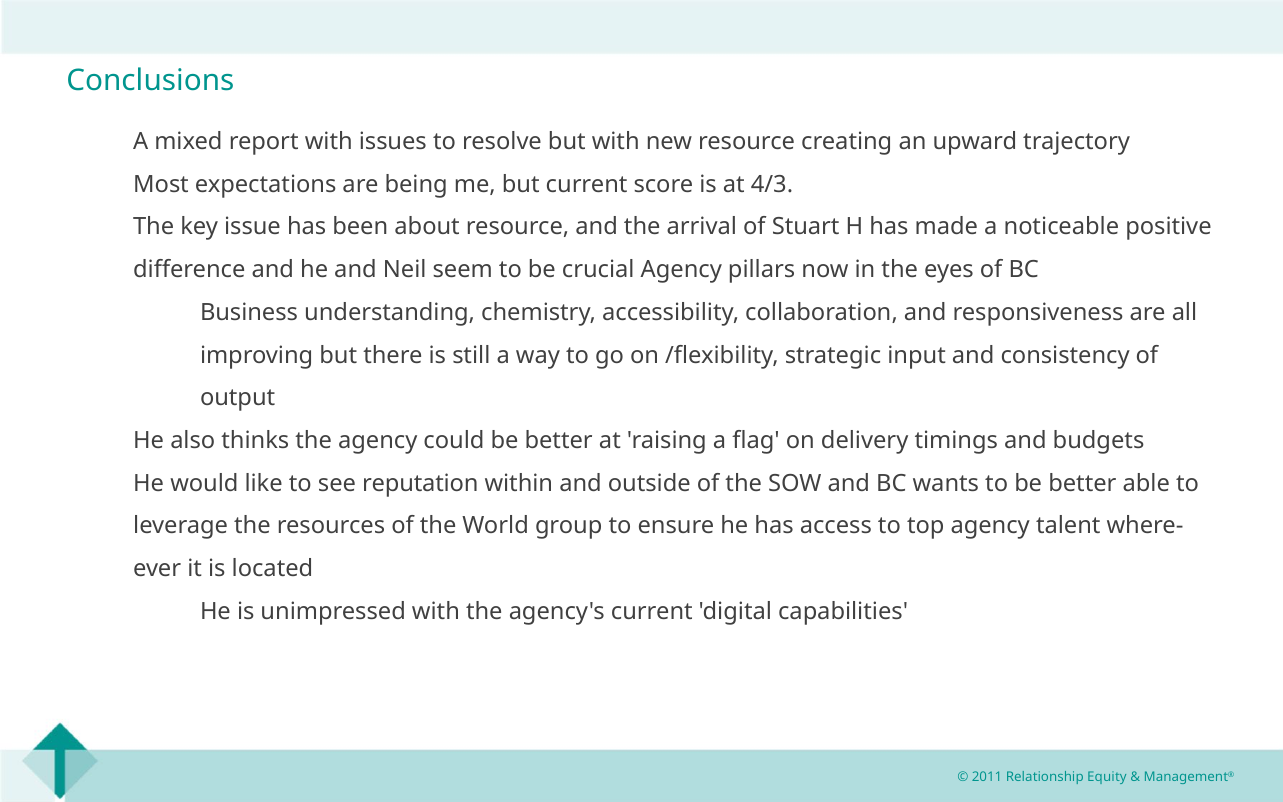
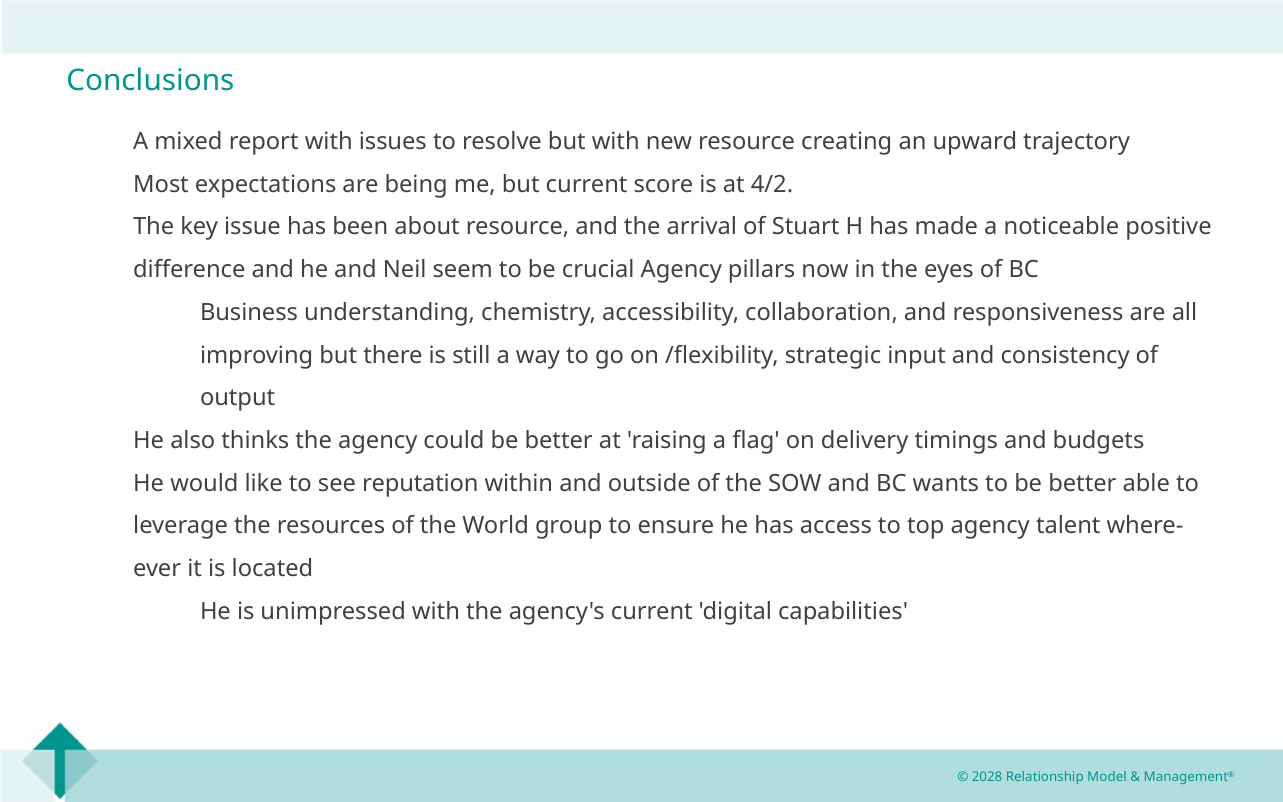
4/3: 4/3 -> 4/2 (772, 184)
2011: 2011 -> 2028 (987, 777)
Equity: Equity -> Model (1107, 777)
